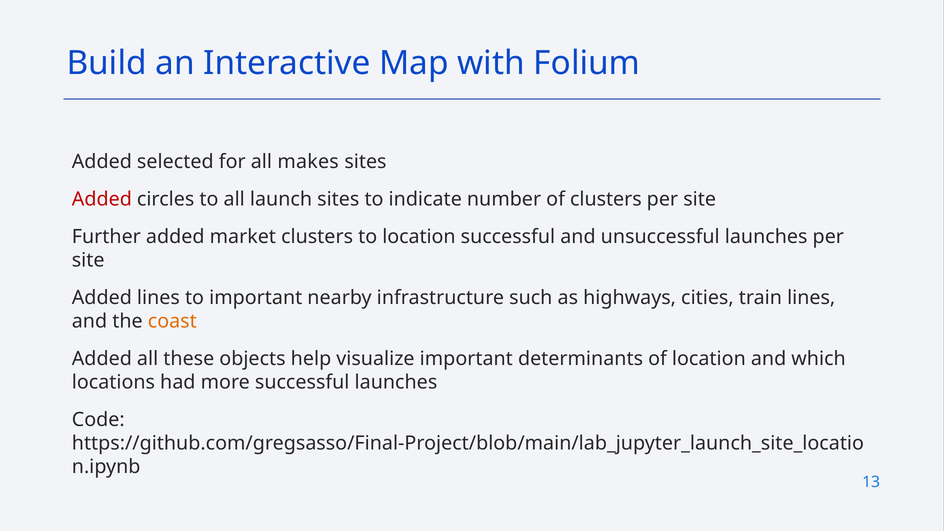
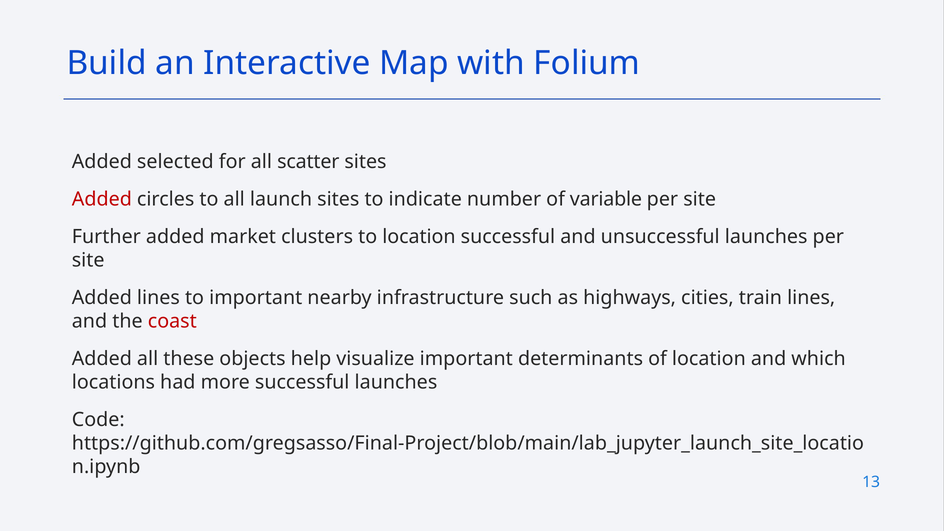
makes: makes -> scatter (308, 162)
of clusters: clusters -> variable (606, 199)
coast colour: orange -> red (172, 321)
